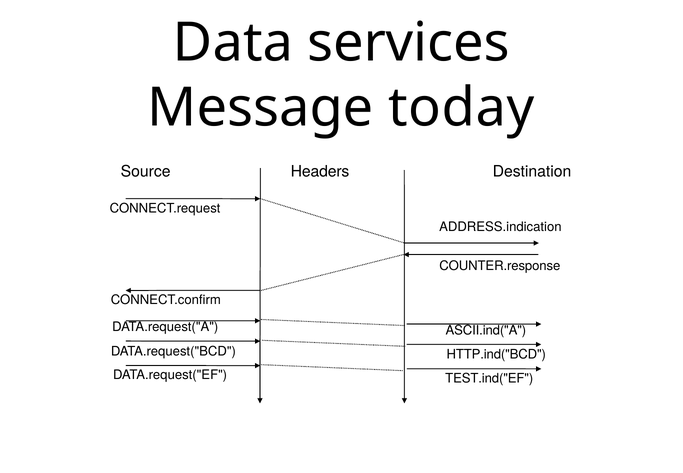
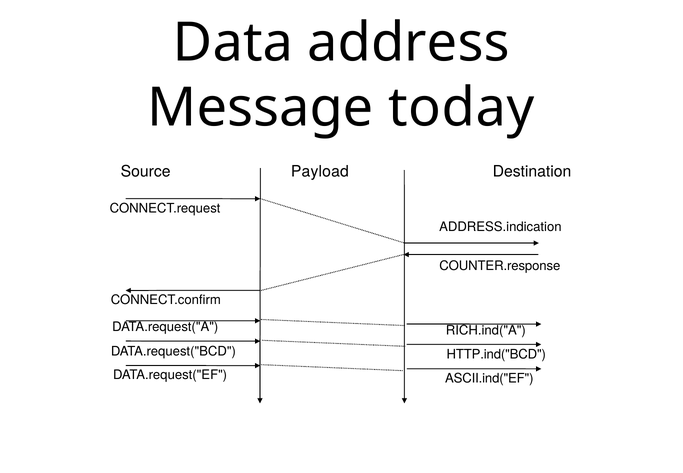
services: services -> address (408, 43)
Headers: Headers -> Payload (320, 171)
ASCII.ind("A: ASCII.ind("A -> RICH.ind("A (486, 330)
TEST.ind("EF: TEST.ind("EF -> ASCII.ind("EF (489, 378)
